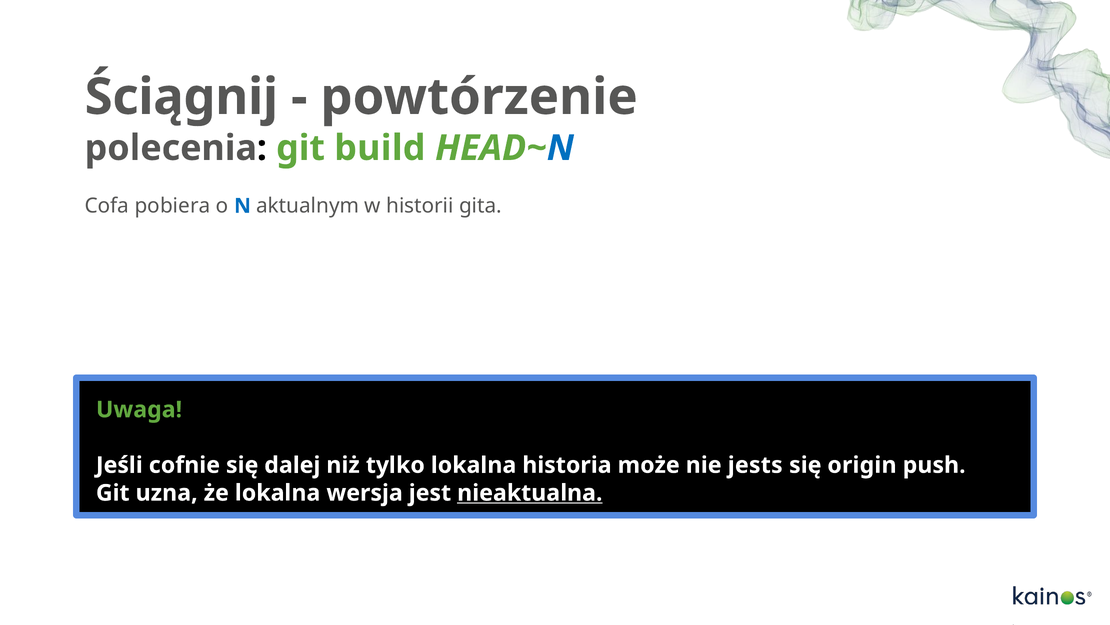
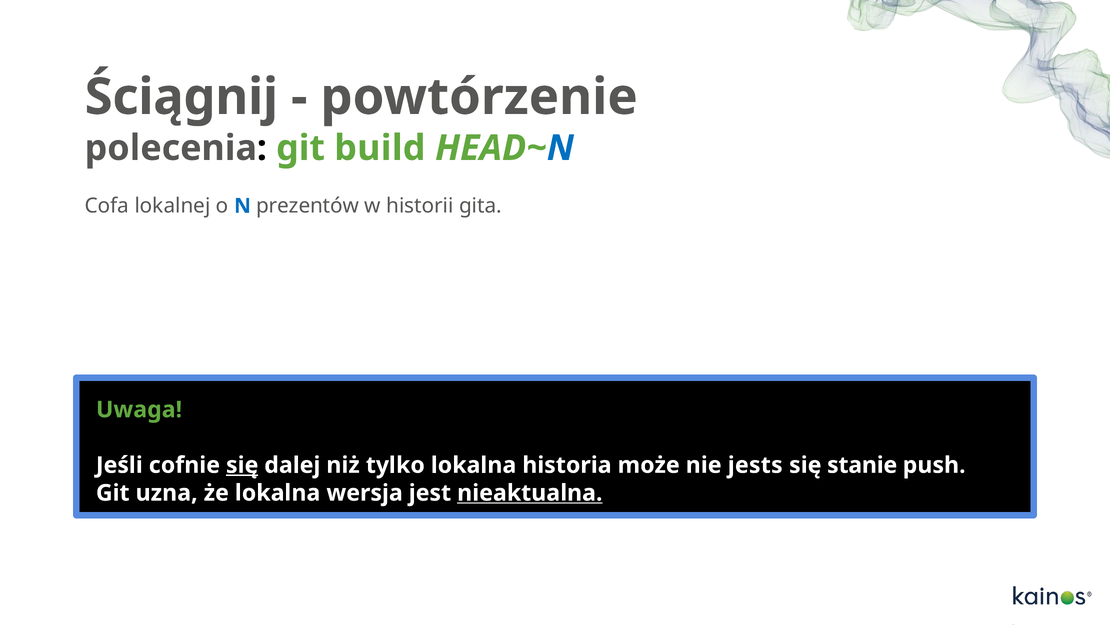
pobiera: pobiera -> lokalnej (173, 206)
aktualnym: aktualnym -> prezentów (308, 206)
się underline: none -> present (242, 465)
origin: origin -> stanie (862, 465)
